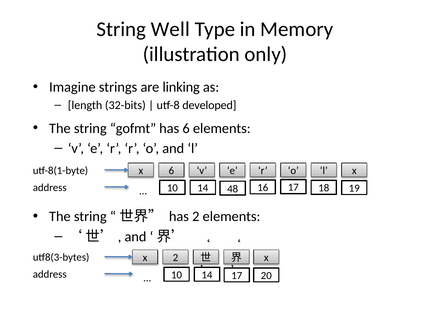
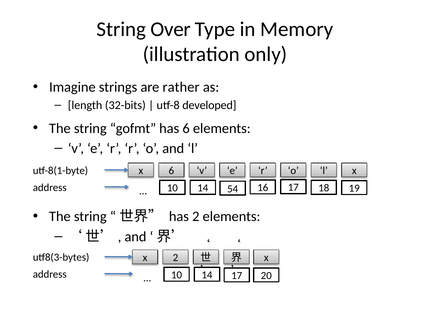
Well: Well -> Over (171, 29)
linking: linking -> rather (181, 87)
48: 48 -> 54 (233, 189)
